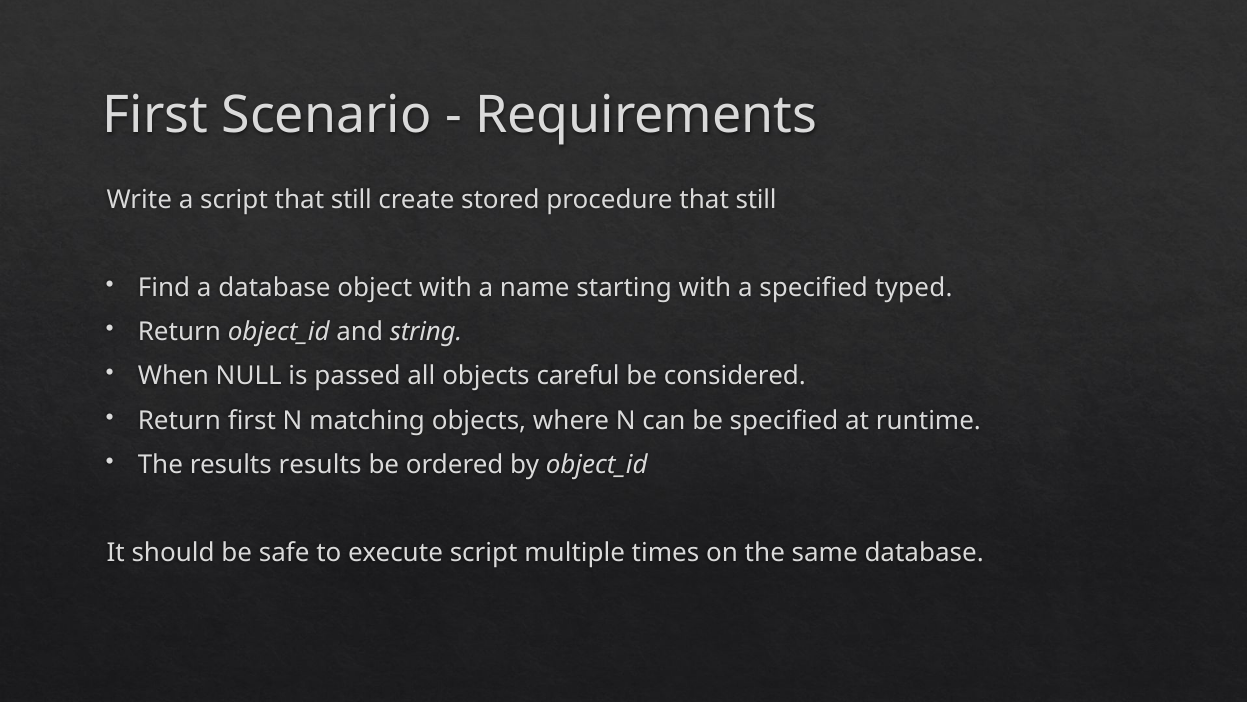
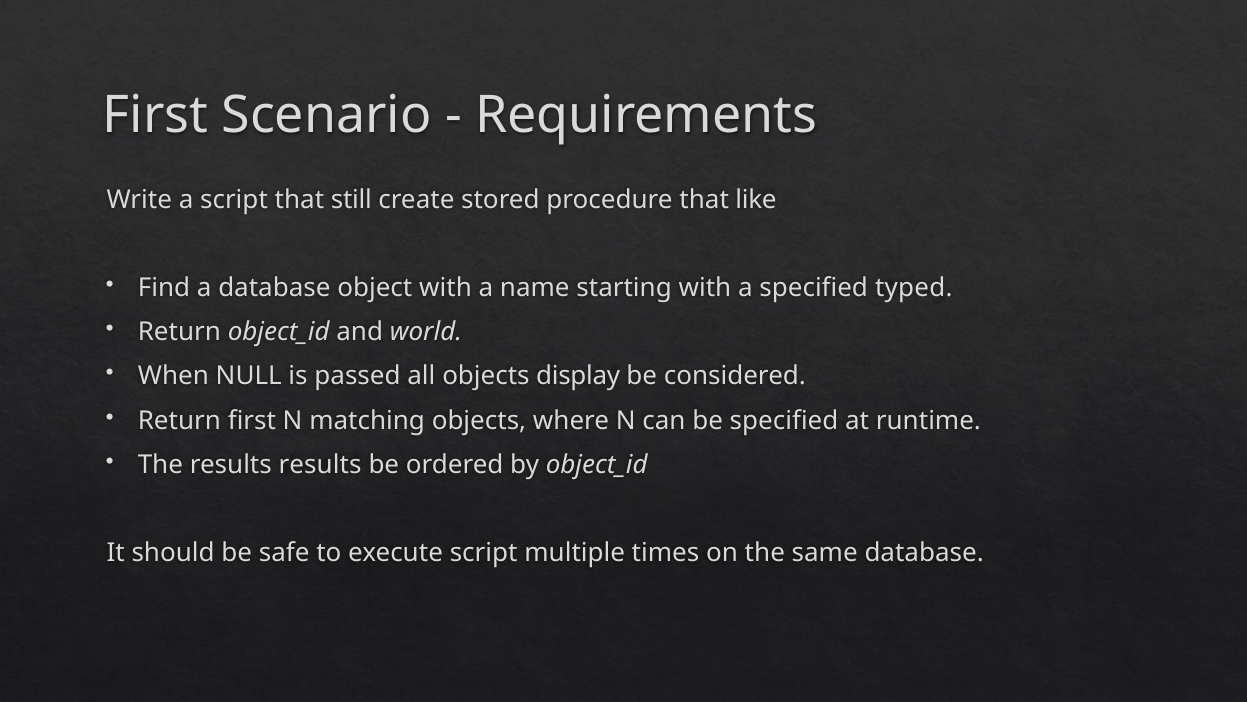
procedure that still: still -> like (756, 199)
string: string -> world (426, 332)
careful: careful -> display (578, 376)
